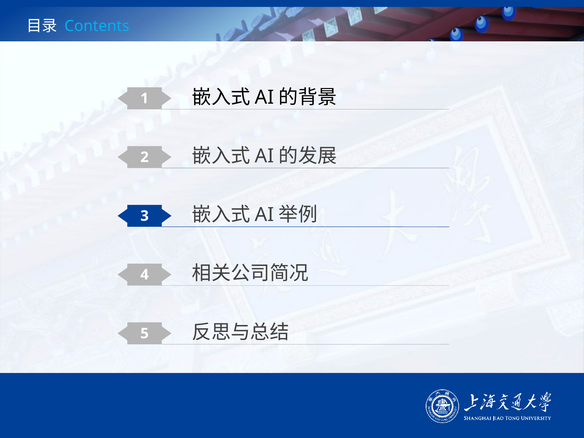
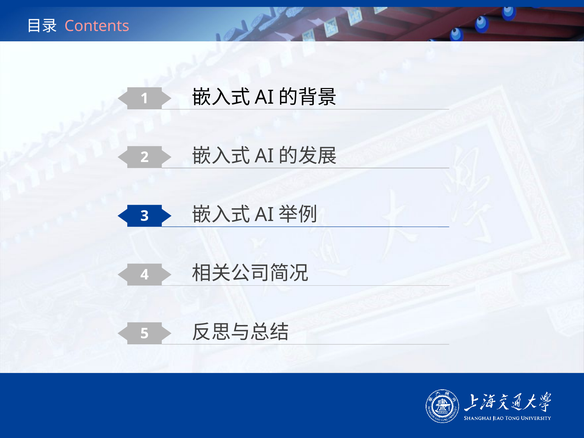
Contents colour: light blue -> pink (97, 26)
